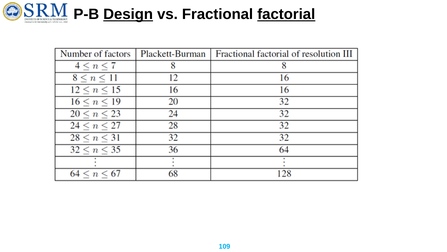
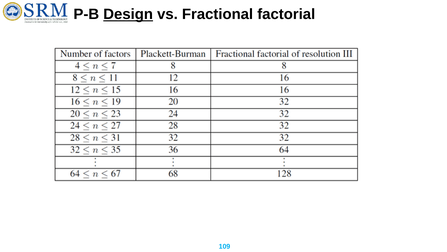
factorial underline: present -> none (286, 14)
